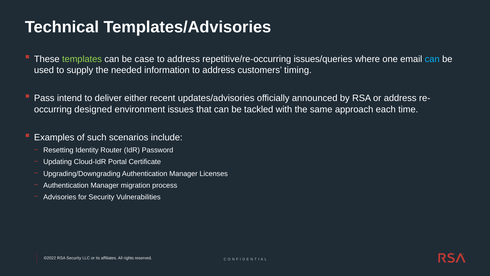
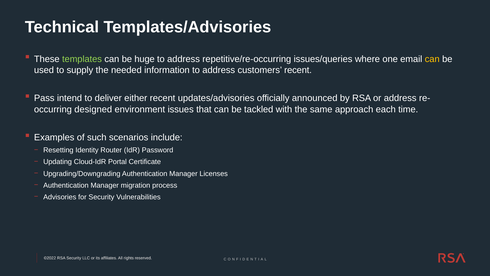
case: case -> huge (145, 59)
can colour: light blue -> yellow (432, 59)
customers timing: timing -> recent (298, 70)
